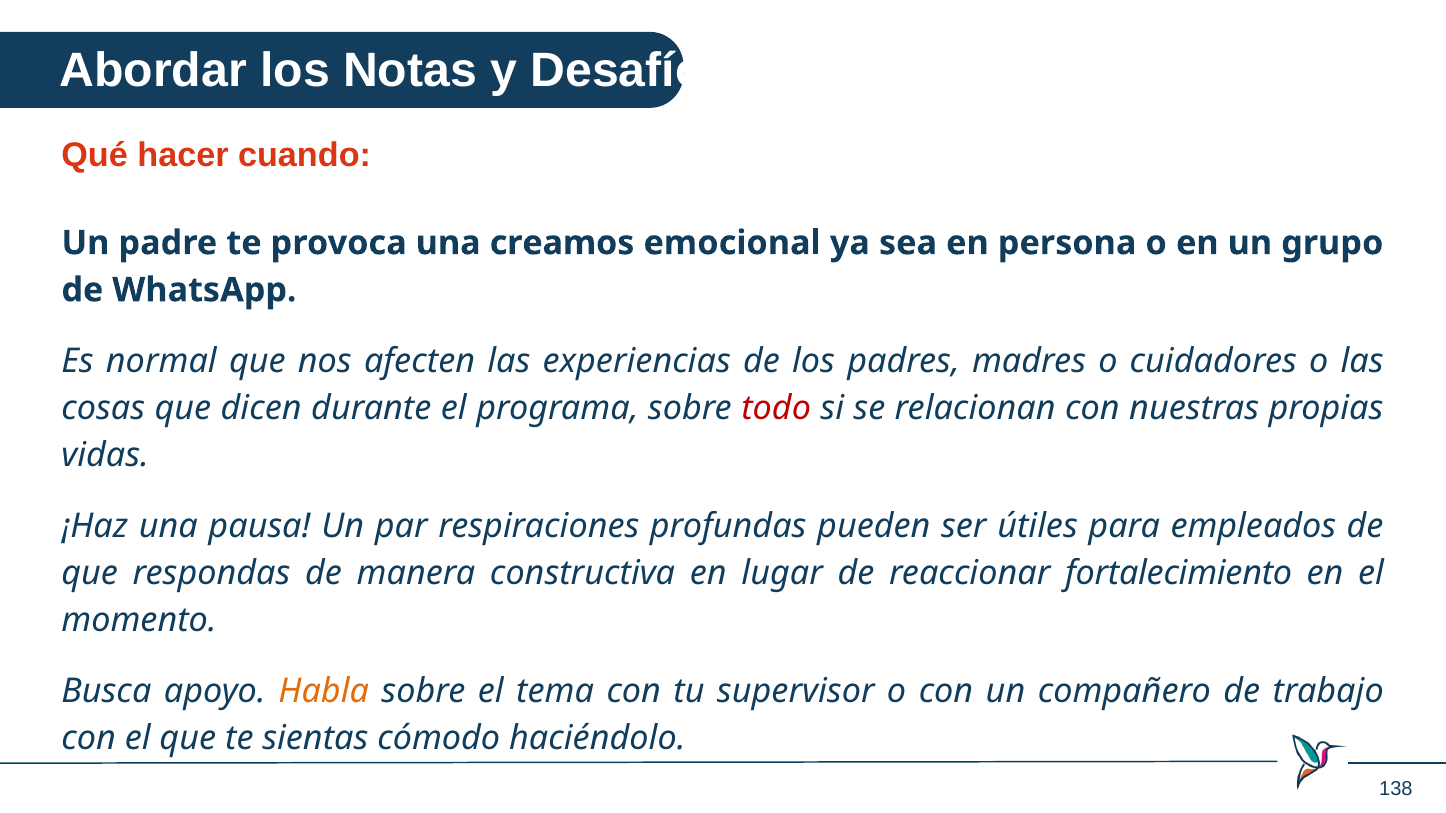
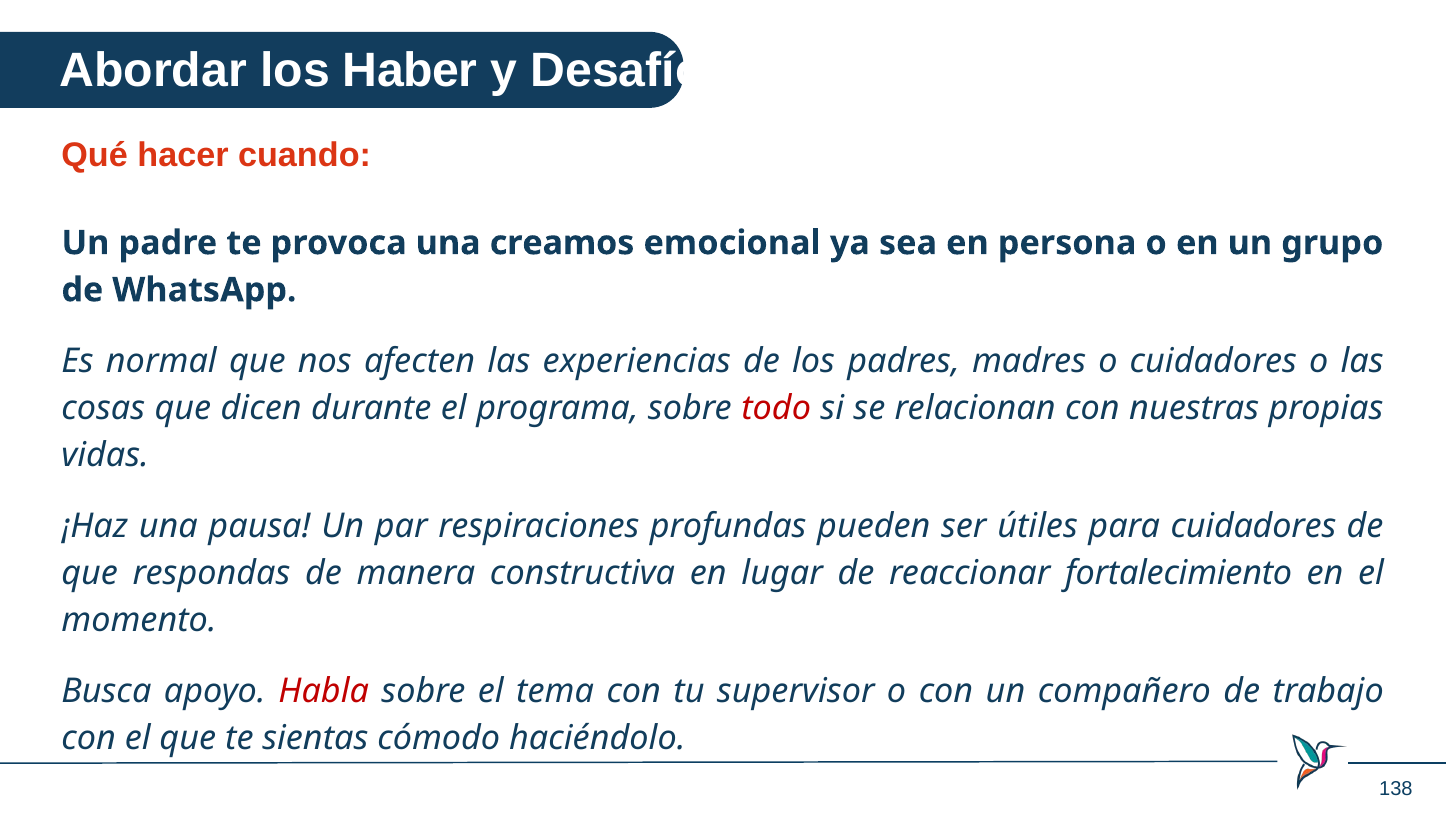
Notas: Notas -> Haber (410, 71)
para empleados: empleados -> cuidadores (1253, 527)
Habla colour: orange -> red (324, 692)
